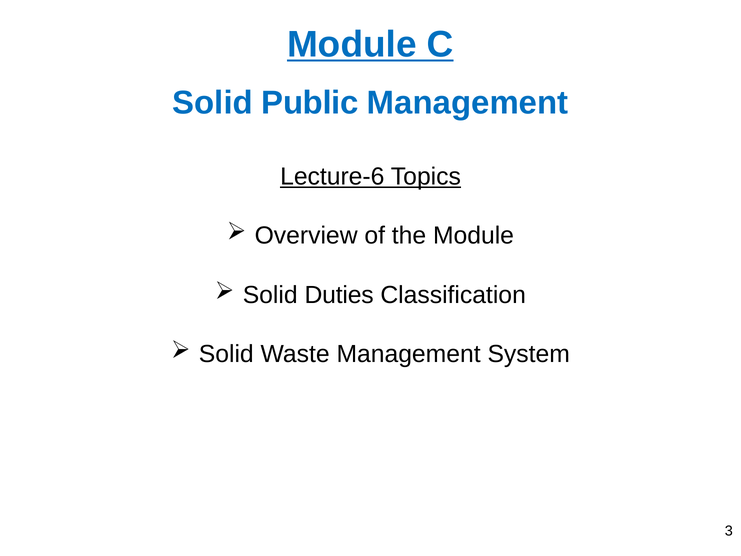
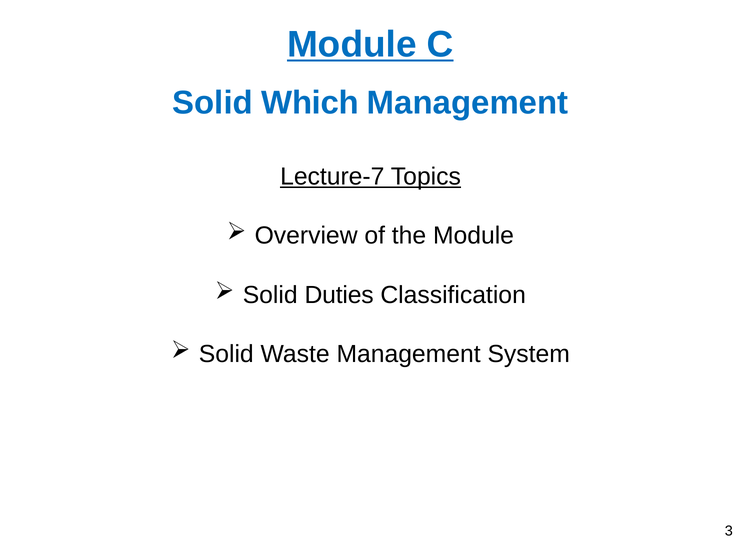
Public: Public -> Which (310, 103)
Lecture-6: Lecture-6 -> Lecture-7 (332, 176)
